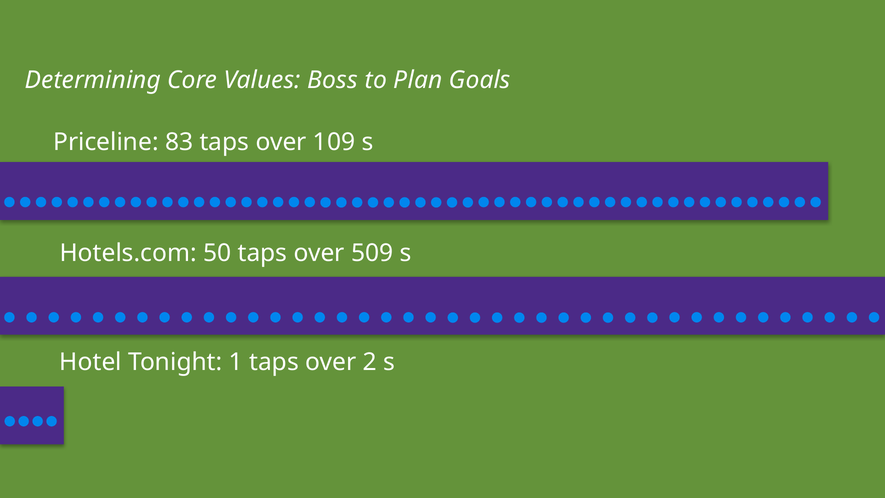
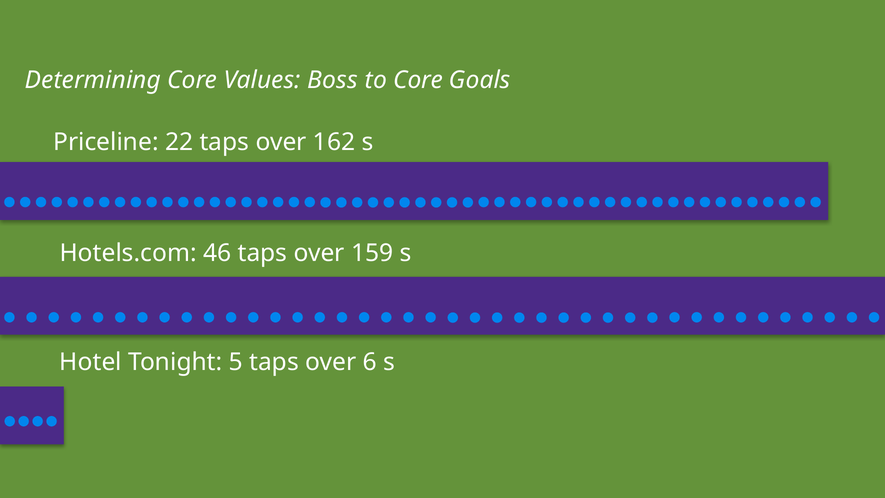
to Plan: Plan -> Core (418, 80)
83: 83 -> 22 (179, 142)
109: 109 -> 162 (334, 142)
50: 50 -> 46 (217, 253)
509: 509 -> 159 (372, 253)
1: 1 -> 5 (236, 362)
2: 2 -> 6 (370, 362)
